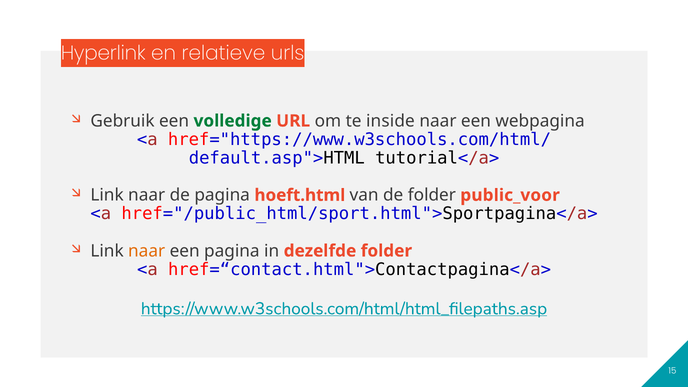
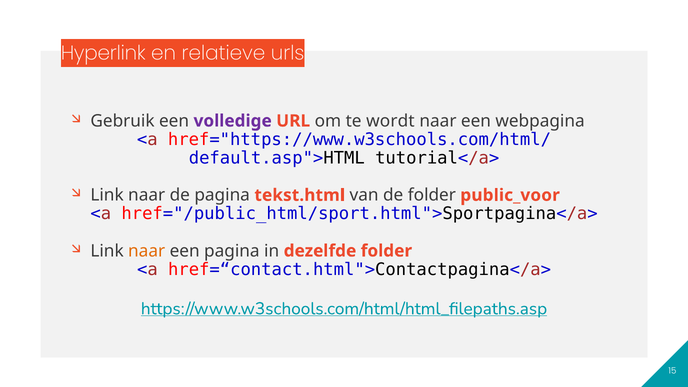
volledige colour: green -> purple (233, 121)
inside: inside -> wordt (390, 121)
hoeft.html: hoeft.html -> tekst.html (300, 195)
